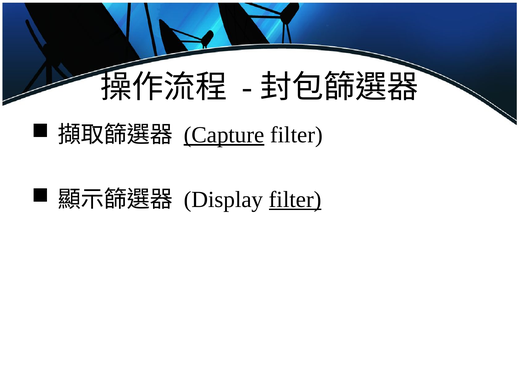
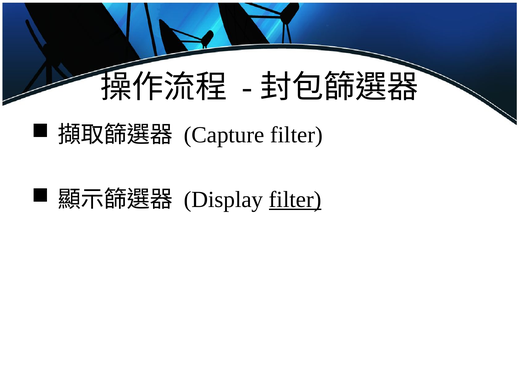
Capture underline: present -> none (224, 135)
